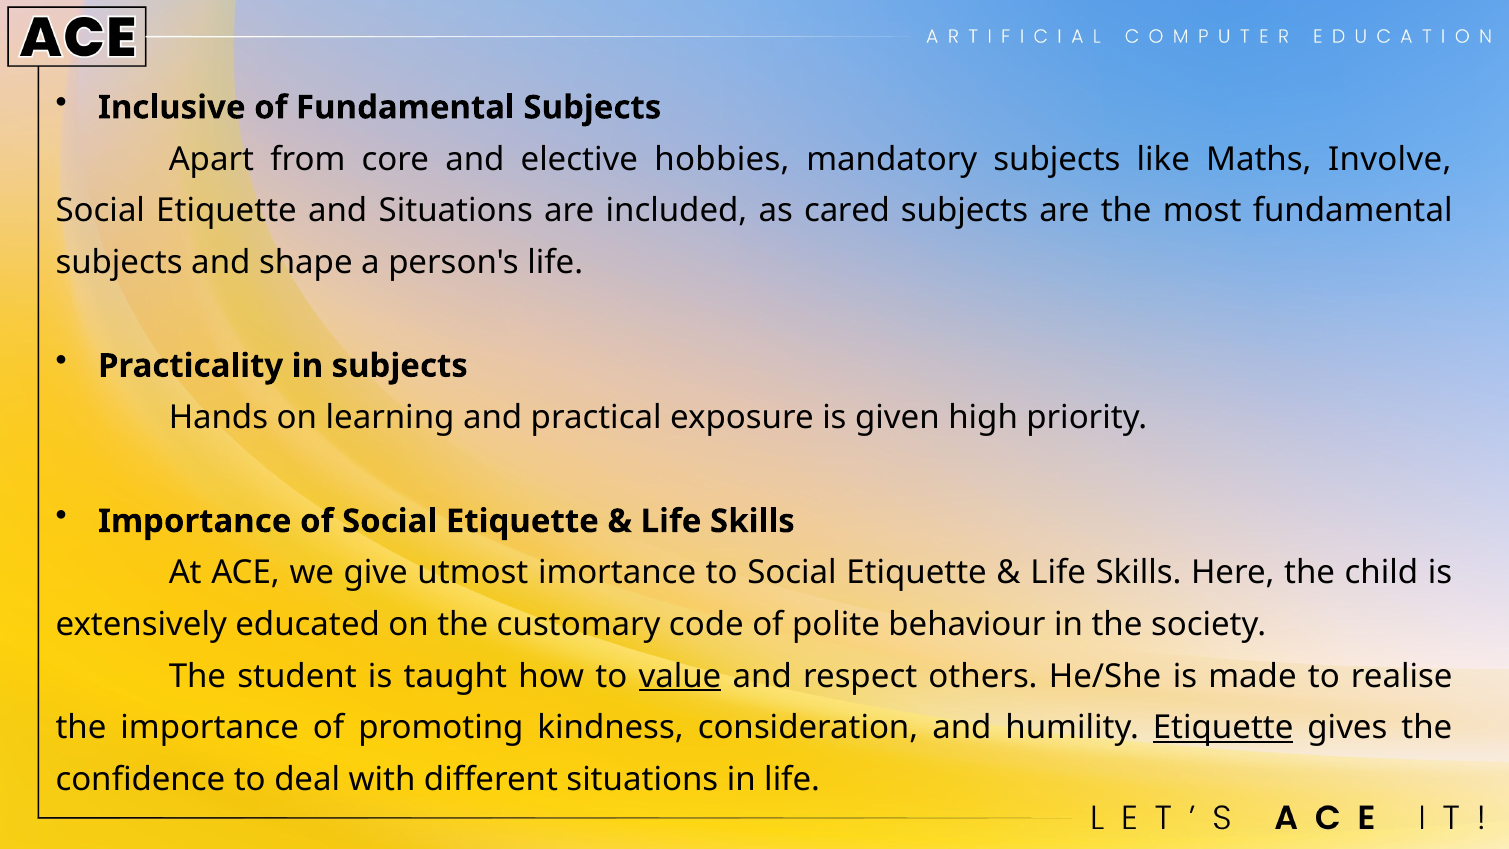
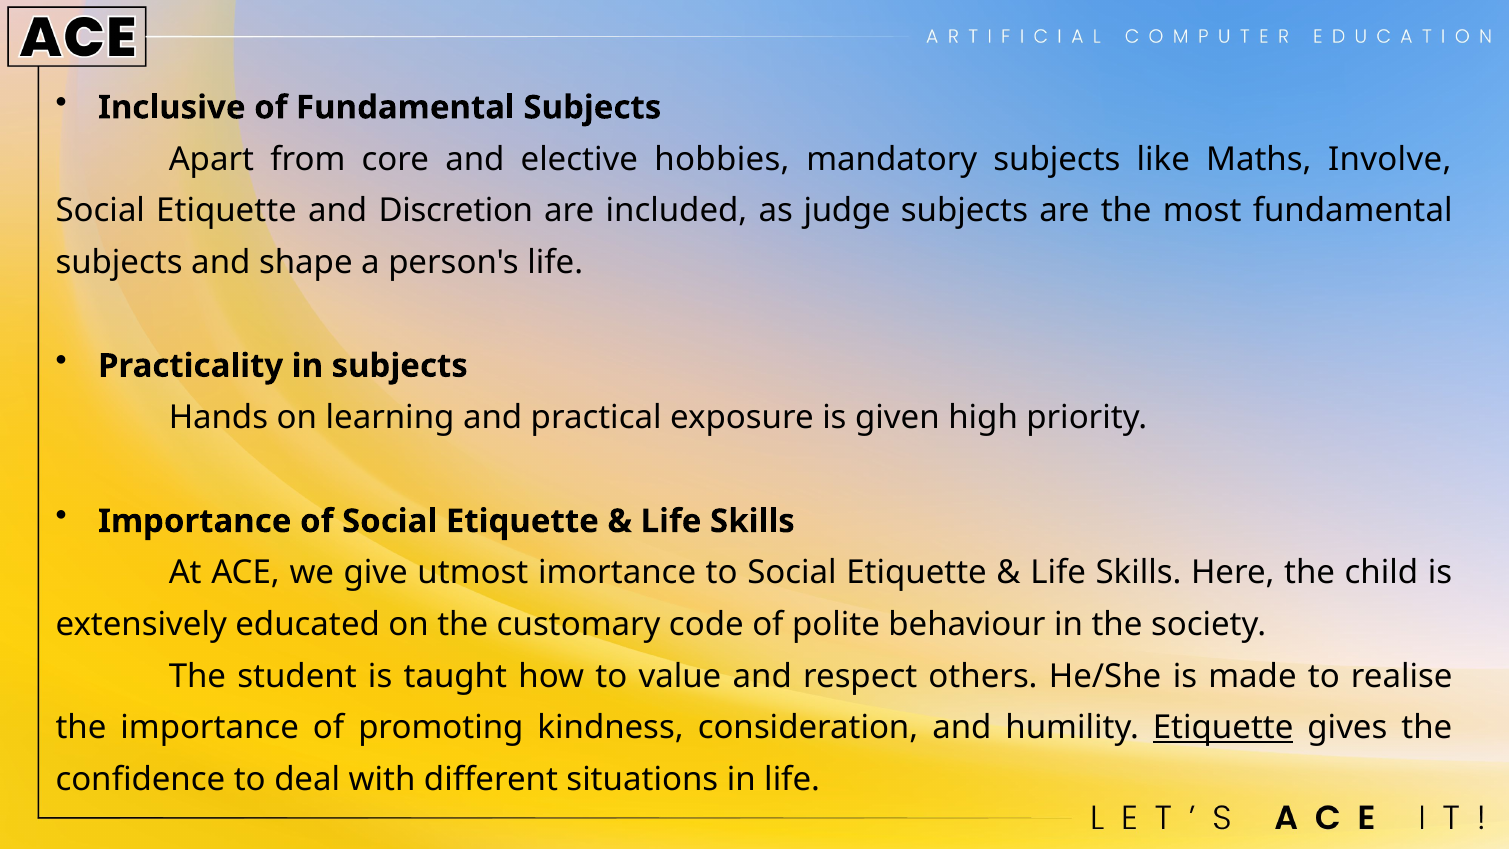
and Situations: Situations -> Discretion (456, 211)
cared: cared -> judge (847, 211)
value underline: present -> none (680, 676)
